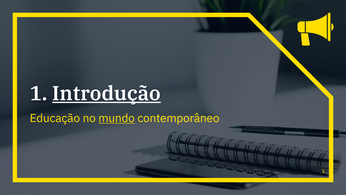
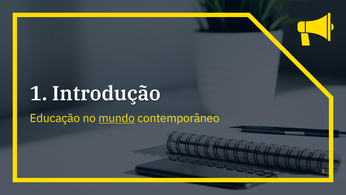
Introdução underline: present -> none (106, 94)
